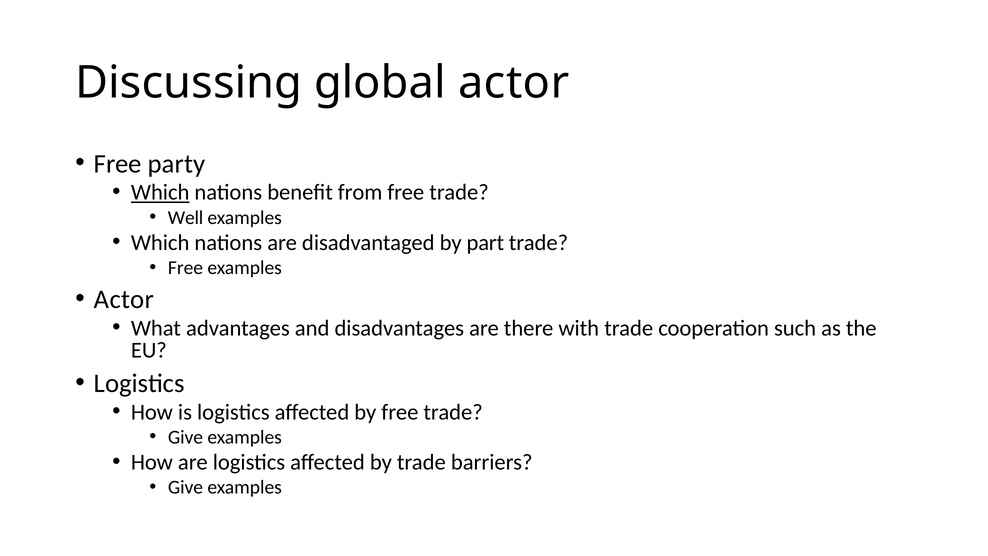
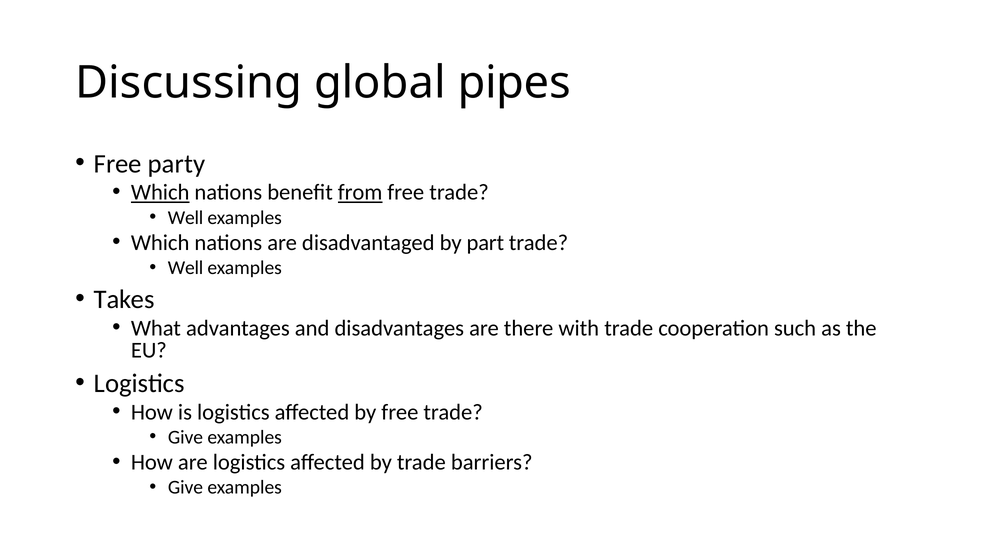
global actor: actor -> pipes (514, 83)
from underline: none -> present (360, 192)
Free: Free -> Well (186, 268)
Actor: Actor -> Takes (124, 299)
